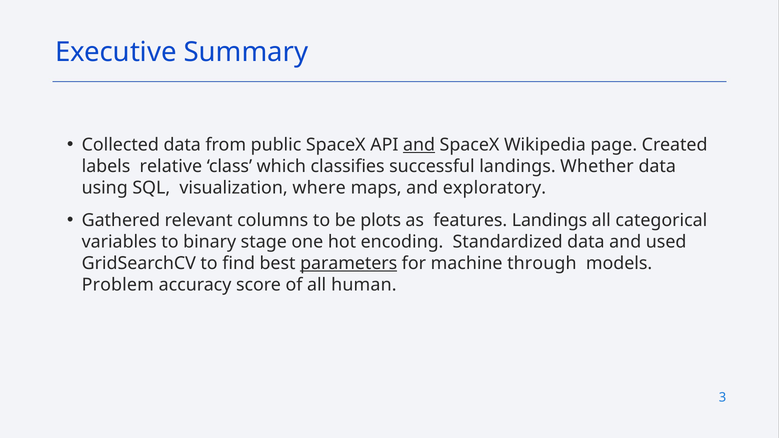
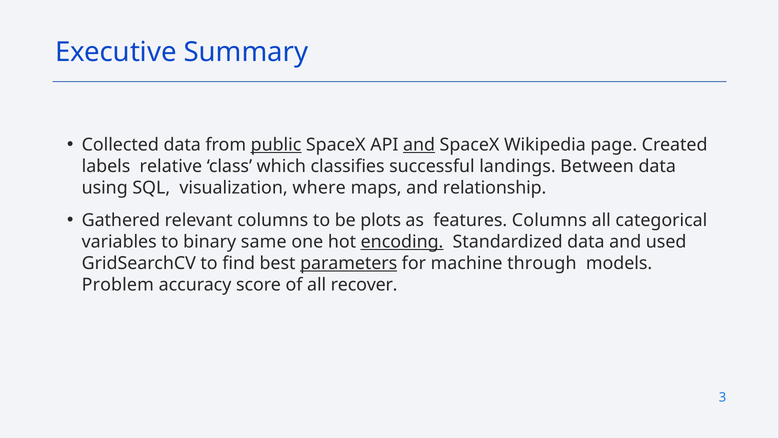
public underline: none -> present (276, 145)
Whether: Whether -> Between (597, 166)
exploratory: exploratory -> relationship (495, 188)
features Landings: Landings -> Columns (549, 221)
stage: stage -> same (264, 242)
encoding underline: none -> present (402, 242)
human: human -> recover (364, 285)
